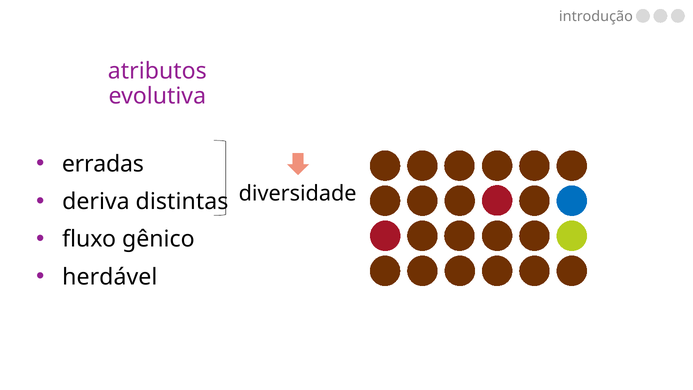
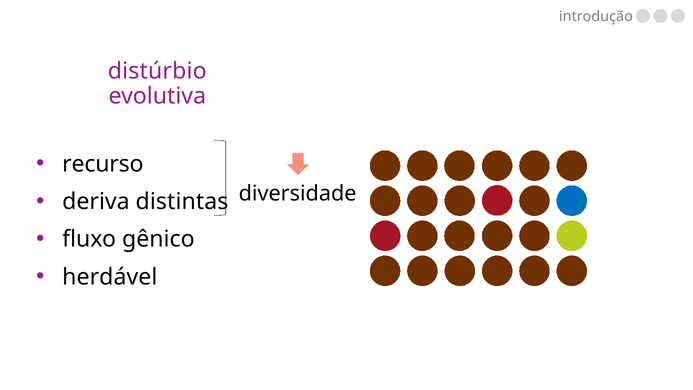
atributos: atributos -> distúrbio (157, 71)
erradas: erradas -> recurso (103, 164)
